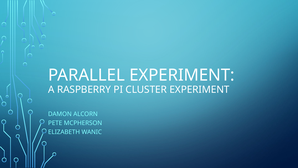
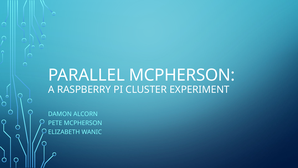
PARALLEL EXPERIMENT: EXPERIMENT -> MCPHERSON (182, 75)
